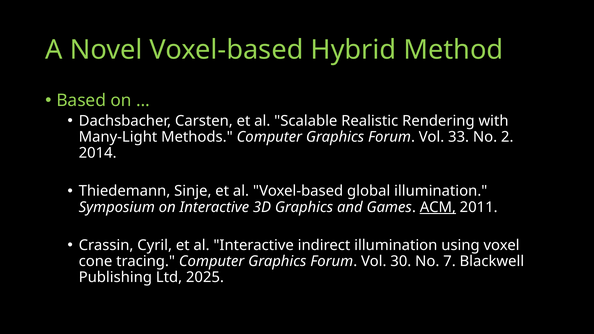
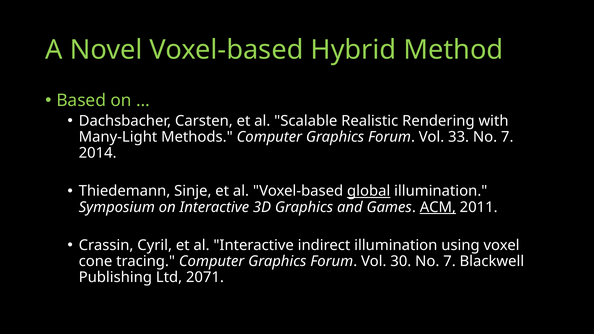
33 No 2: 2 -> 7 (507, 137)
global underline: none -> present (369, 191)
2025: 2025 -> 2071 (205, 277)
